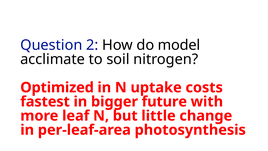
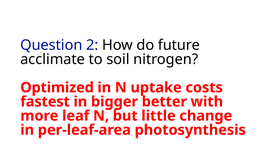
model: model -> future (179, 45)
future: future -> better (164, 102)
